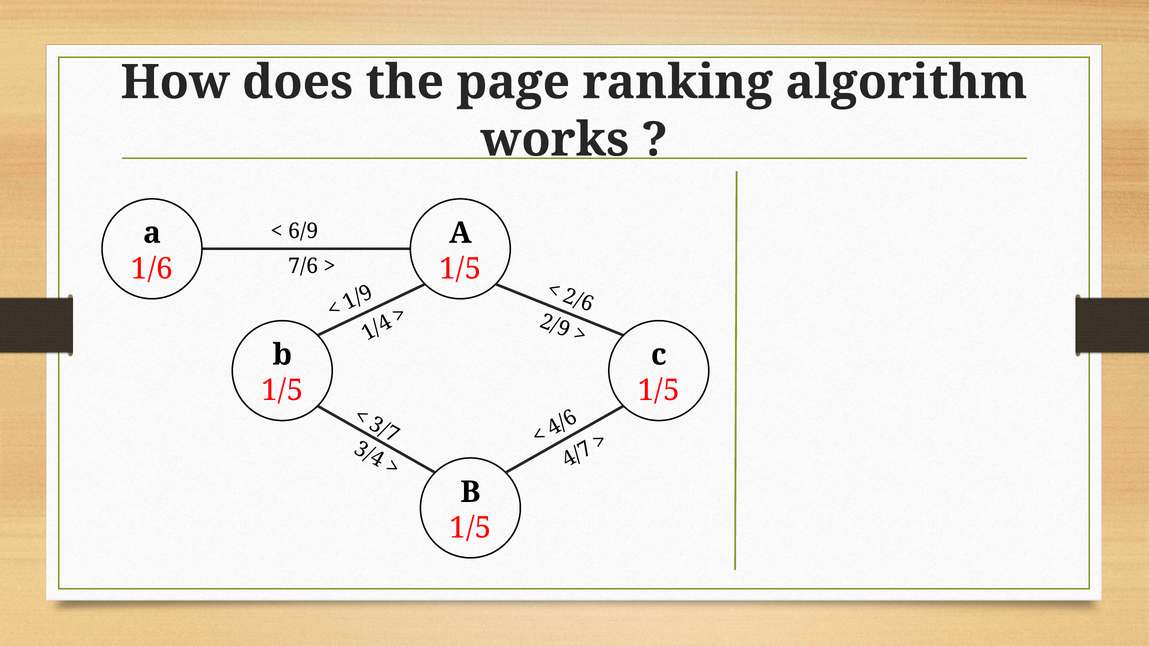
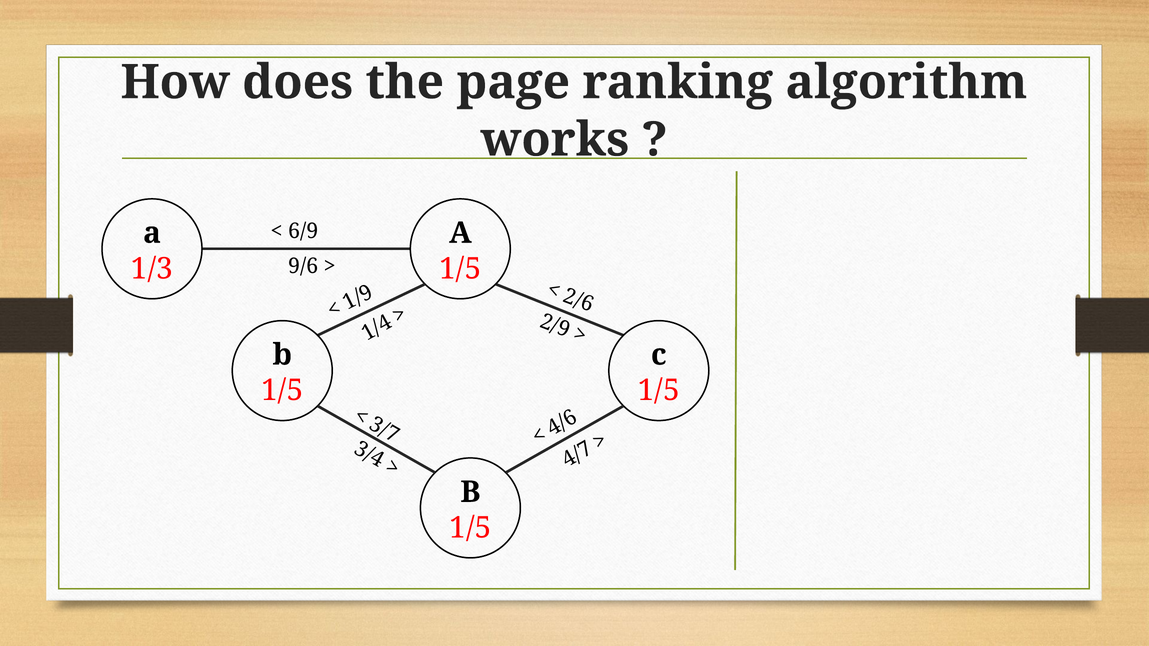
7/6: 7/6 -> 9/6 (303, 266)
1/6: 1/6 -> 1/3 (152, 269)
